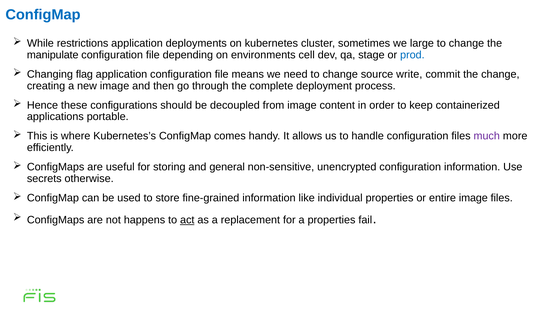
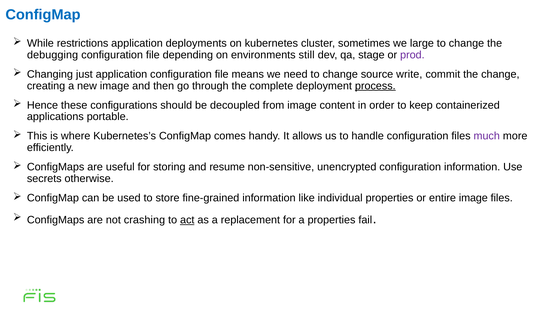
manipulate: manipulate -> debugging (53, 55)
cell: cell -> still (307, 55)
prod colour: blue -> purple (412, 55)
flag: flag -> just (84, 74)
process underline: none -> present (375, 86)
general: general -> resume (227, 167)
happens: happens -> crashing (144, 220)
